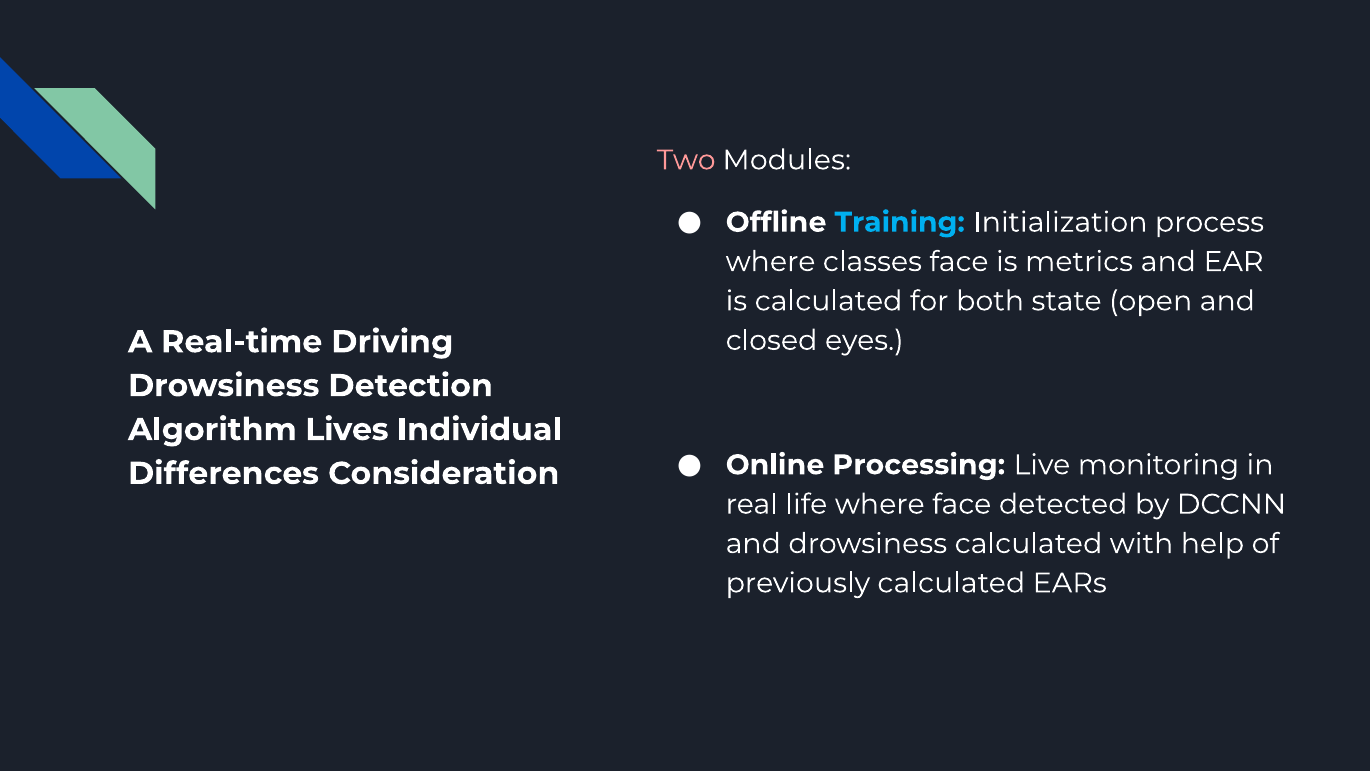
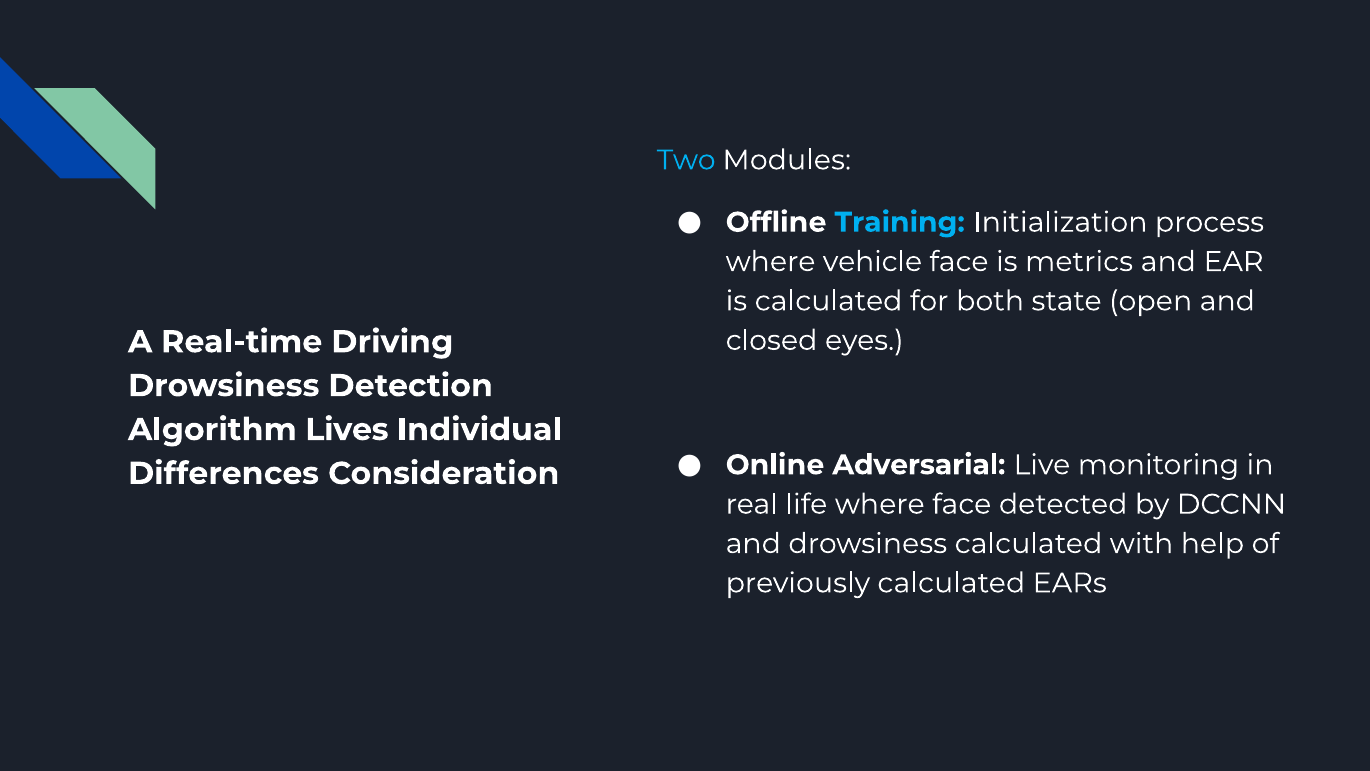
Two colour: pink -> light blue (686, 160)
classes: classes -> vehicle (872, 262)
Processing: Processing -> Adversarial (919, 465)
